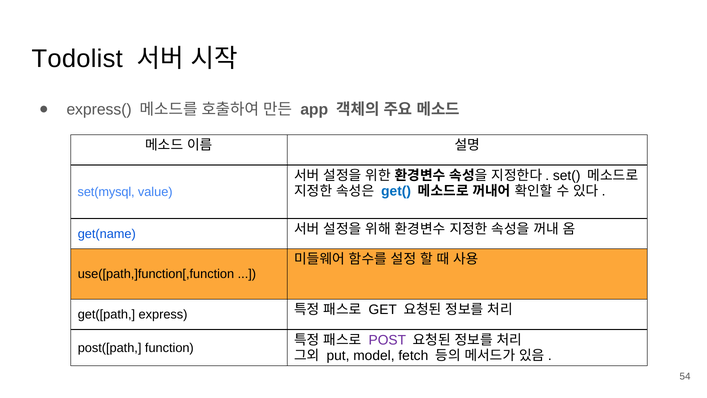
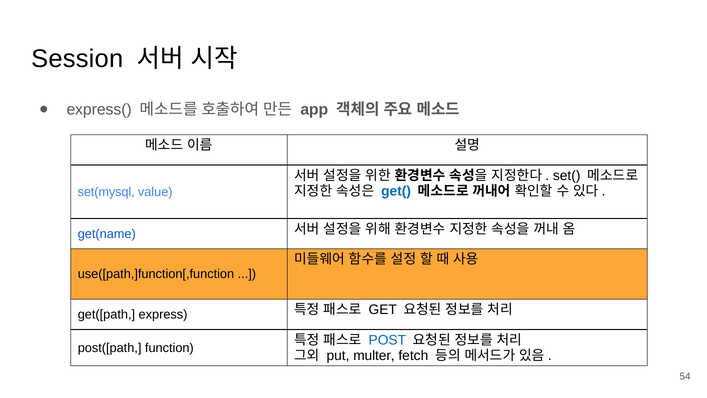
Todolist: Todolist -> Session (77, 59)
POST colour: purple -> blue (387, 340)
model: model -> multer (374, 355)
